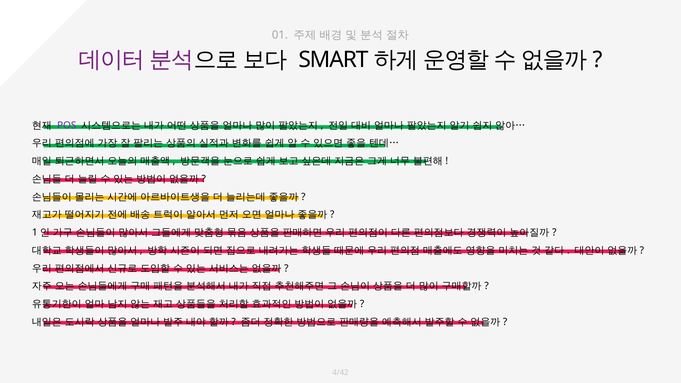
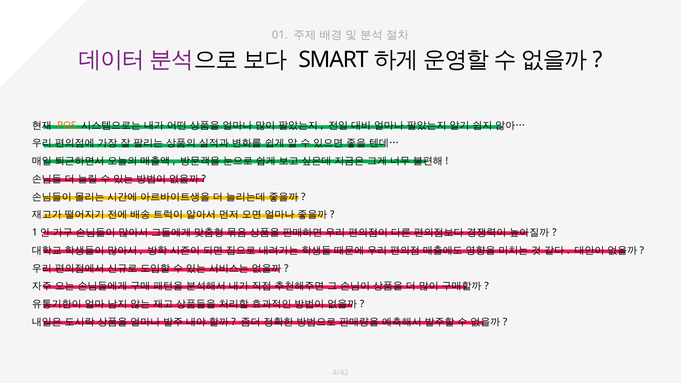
POS colour: purple -> orange (67, 125)
